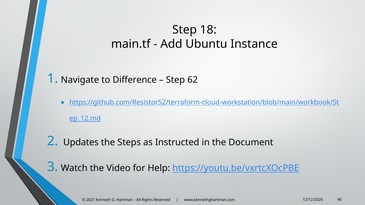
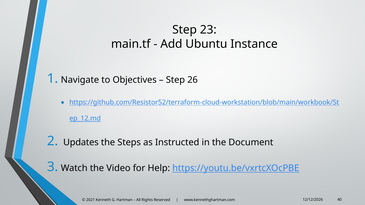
18: 18 -> 23 (208, 30)
Difference: Difference -> Objectives (135, 80)
62: 62 -> 26 (193, 80)
